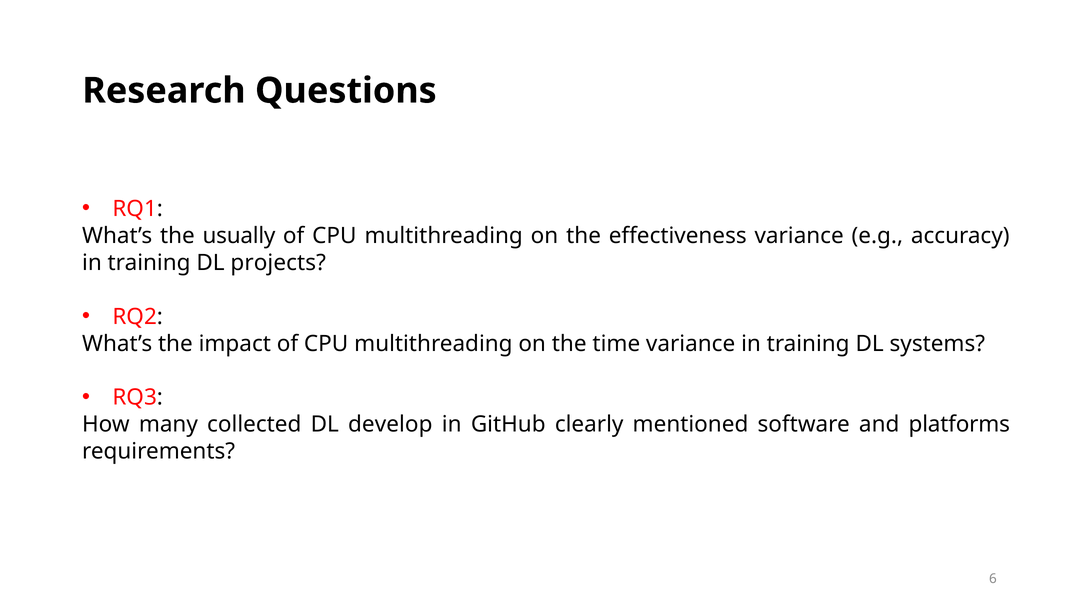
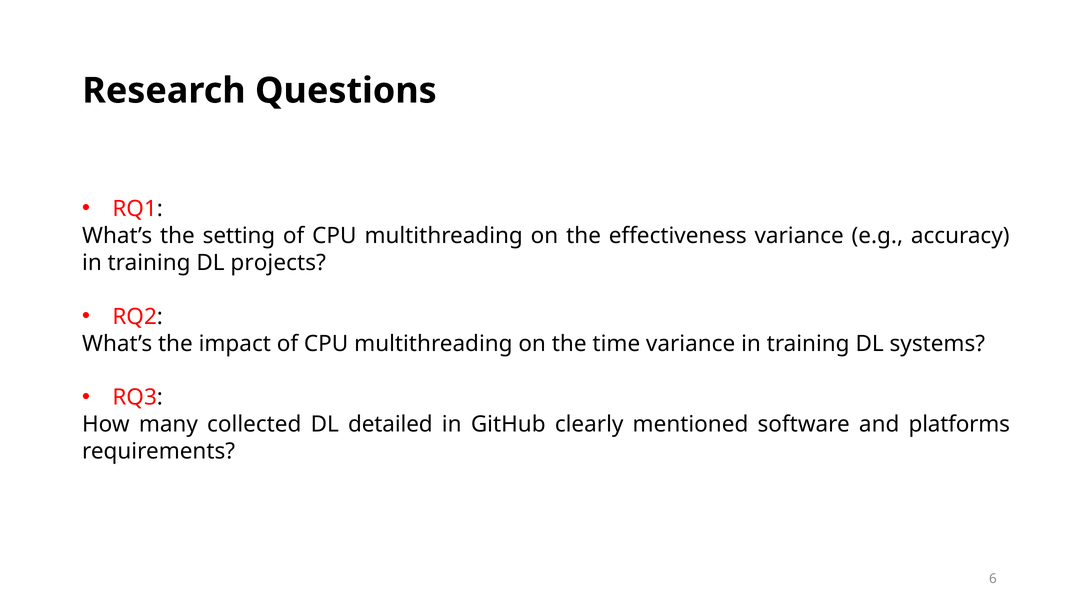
usually: usually -> setting (239, 236)
develop: develop -> detailed (390, 425)
